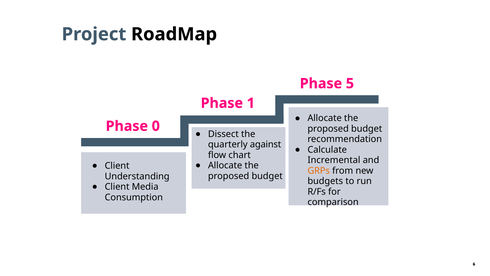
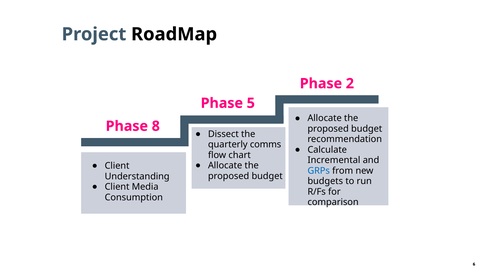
5: 5 -> 2 (350, 83)
1: 1 -> 5 (251, 103)
0: 0 -> 8 (156, 126)
against: against -> comms (266, 144)
GRPs colour: orange -> blue (319, 170)
